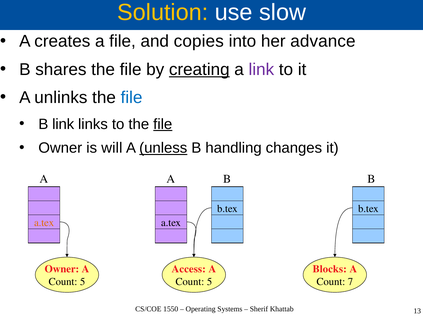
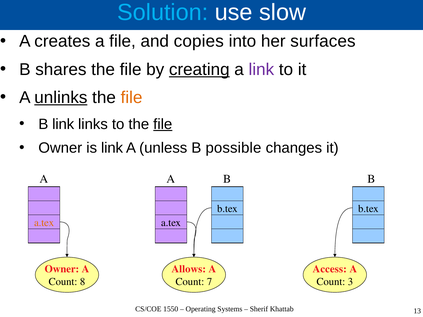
Solution colour: yellow -> light blue (163, 13)
advance: advance -> surfaces (323, 41)
unlinks underline: none -> present (61, 98)
file colour: blue -> orange (132, 98)
is will: will -> link (112, 148)
unless underline: present -> none (163, 148)
handling: handling -> possible (233, 148)
Access: Access -> Allows (189, 269)
Blocks: Blocks -> Access (330, 269)
5: 5 -> 8 (83, 282)
5: 5 -> 7 (209, 282)
7: 7 -> 3 (350, 282)
